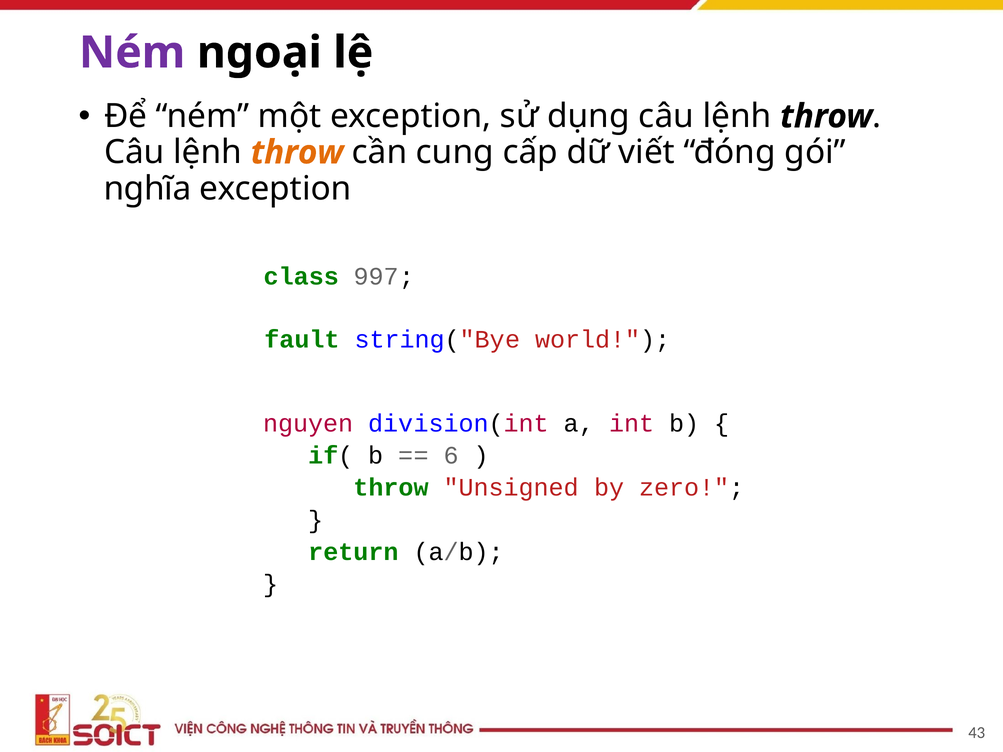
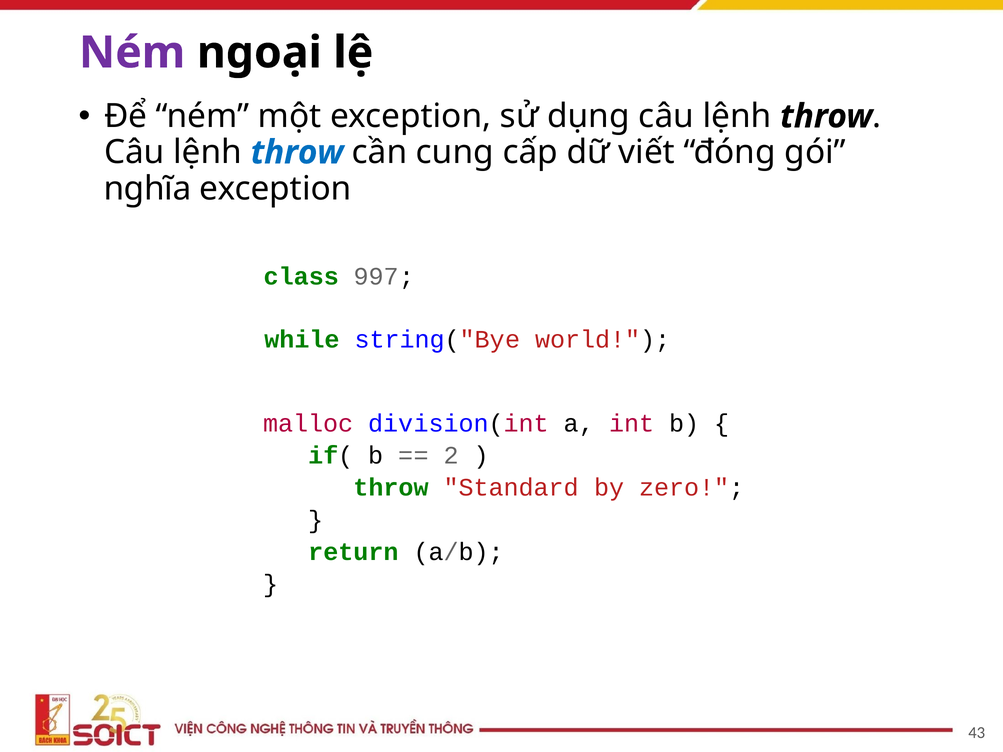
throw colour: orange -> blue (297, 152)
fault: fault -> while (302, 340)
nguyen: nguyen -> malloc (308, 423)
6: 6 -> 2 (451, 456)
Unsigned: Unsigned -> Standard (511, 488)
